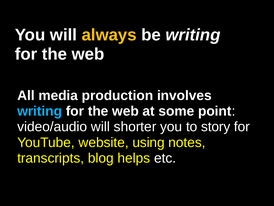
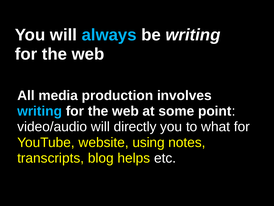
always colour: yellow -> light blue (109, 35)
shorter: shorter -> directly (135, 127)
story: story -> what (216, 127)
